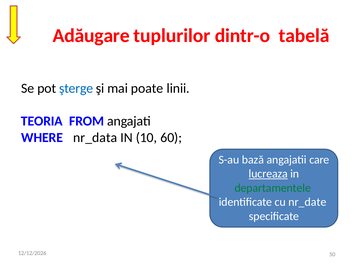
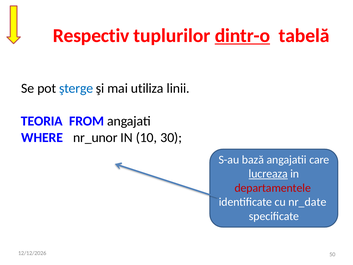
Adăugare: Adăugare -> Respectiv (91, 36)
dintr-o underline: none -> present (242, 36)
poate: poate -> utiliza (147, 88)
nr_data: nr_data -> nr_unor (95, 137)
60: 60 -> 30 (171, 137)
departamentele colour: green -> red (273, 188)
